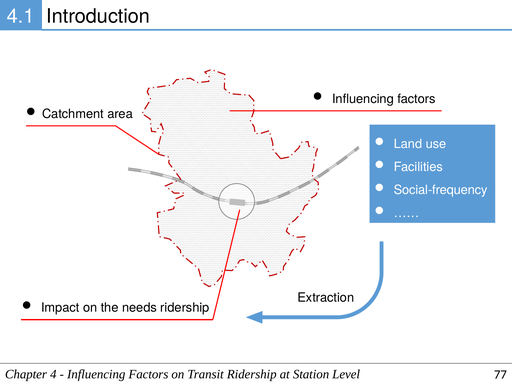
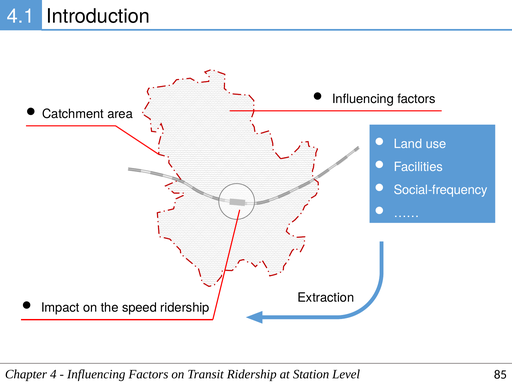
needs: needs -> speed (139, 308)
77: 77 -> 85 (500, 375)
